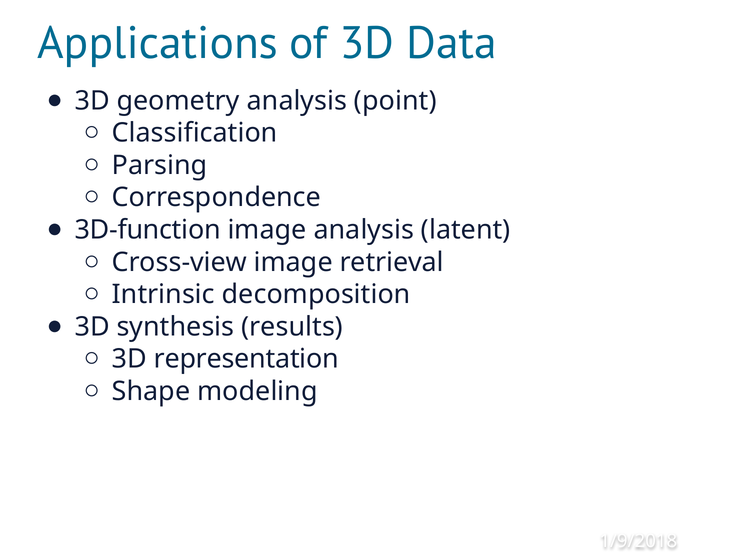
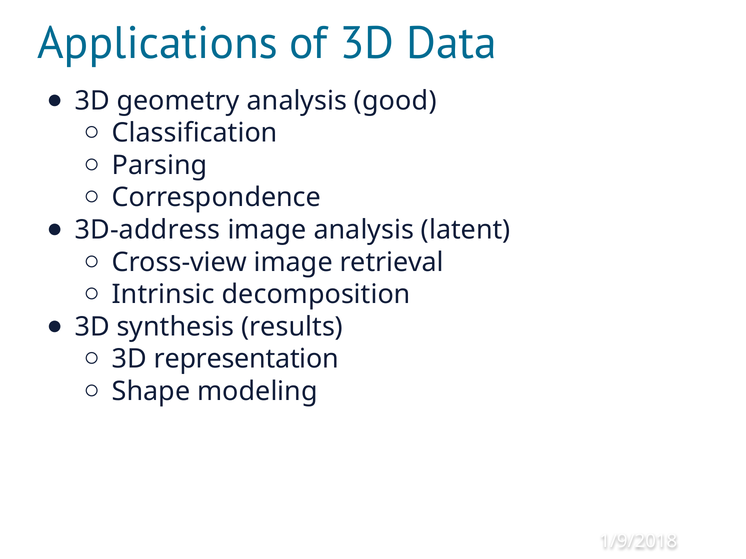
point: point -> good (395, 101)
3D-function: 3D-function -> 3D-address (147, 230)
